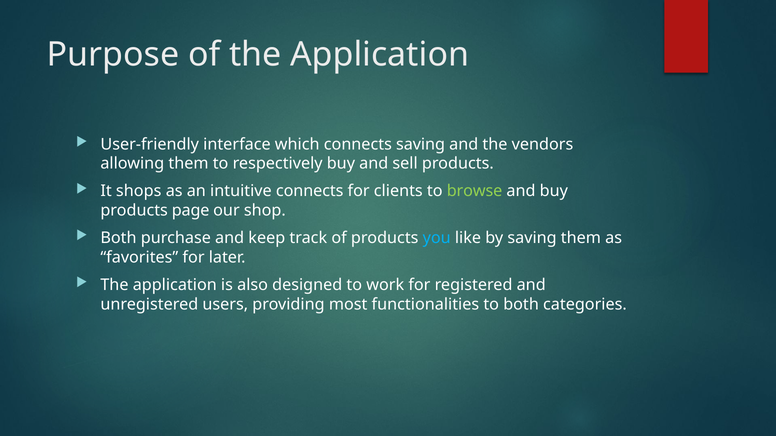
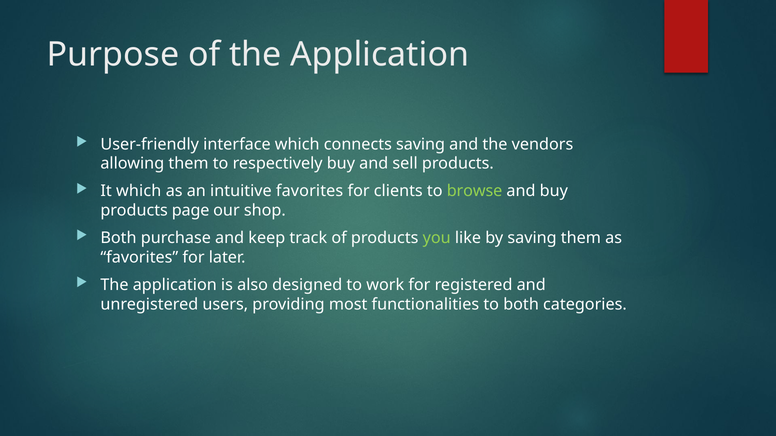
It shops: shops -> which (139, 191)
intuitive connects: connects -> favorites (310, 191)
you colour: light blue -> light green (437, 238)
